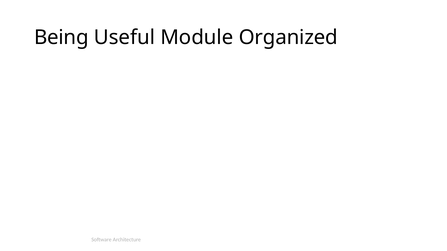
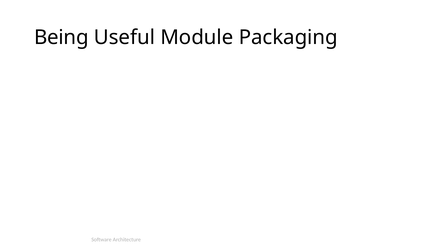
Organized: Organized -> Packaging (288, 38)
